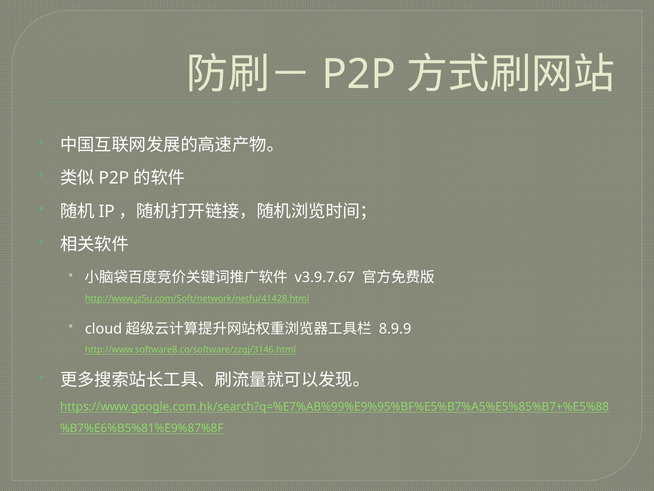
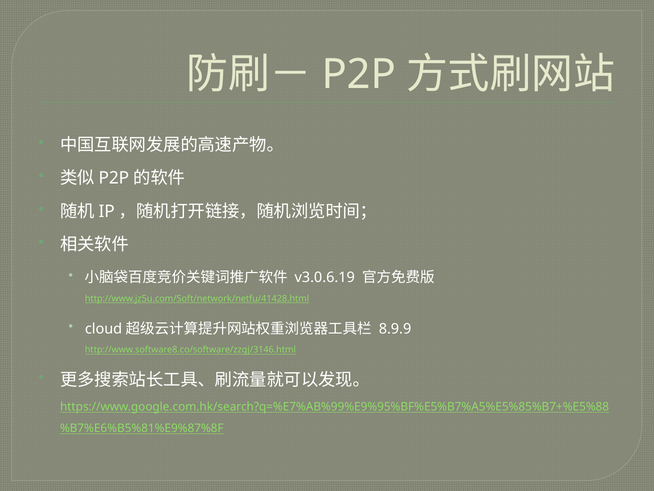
v3.9.7.67: v3.9.7.67 -> v3.0.6.19 (325, 277)
